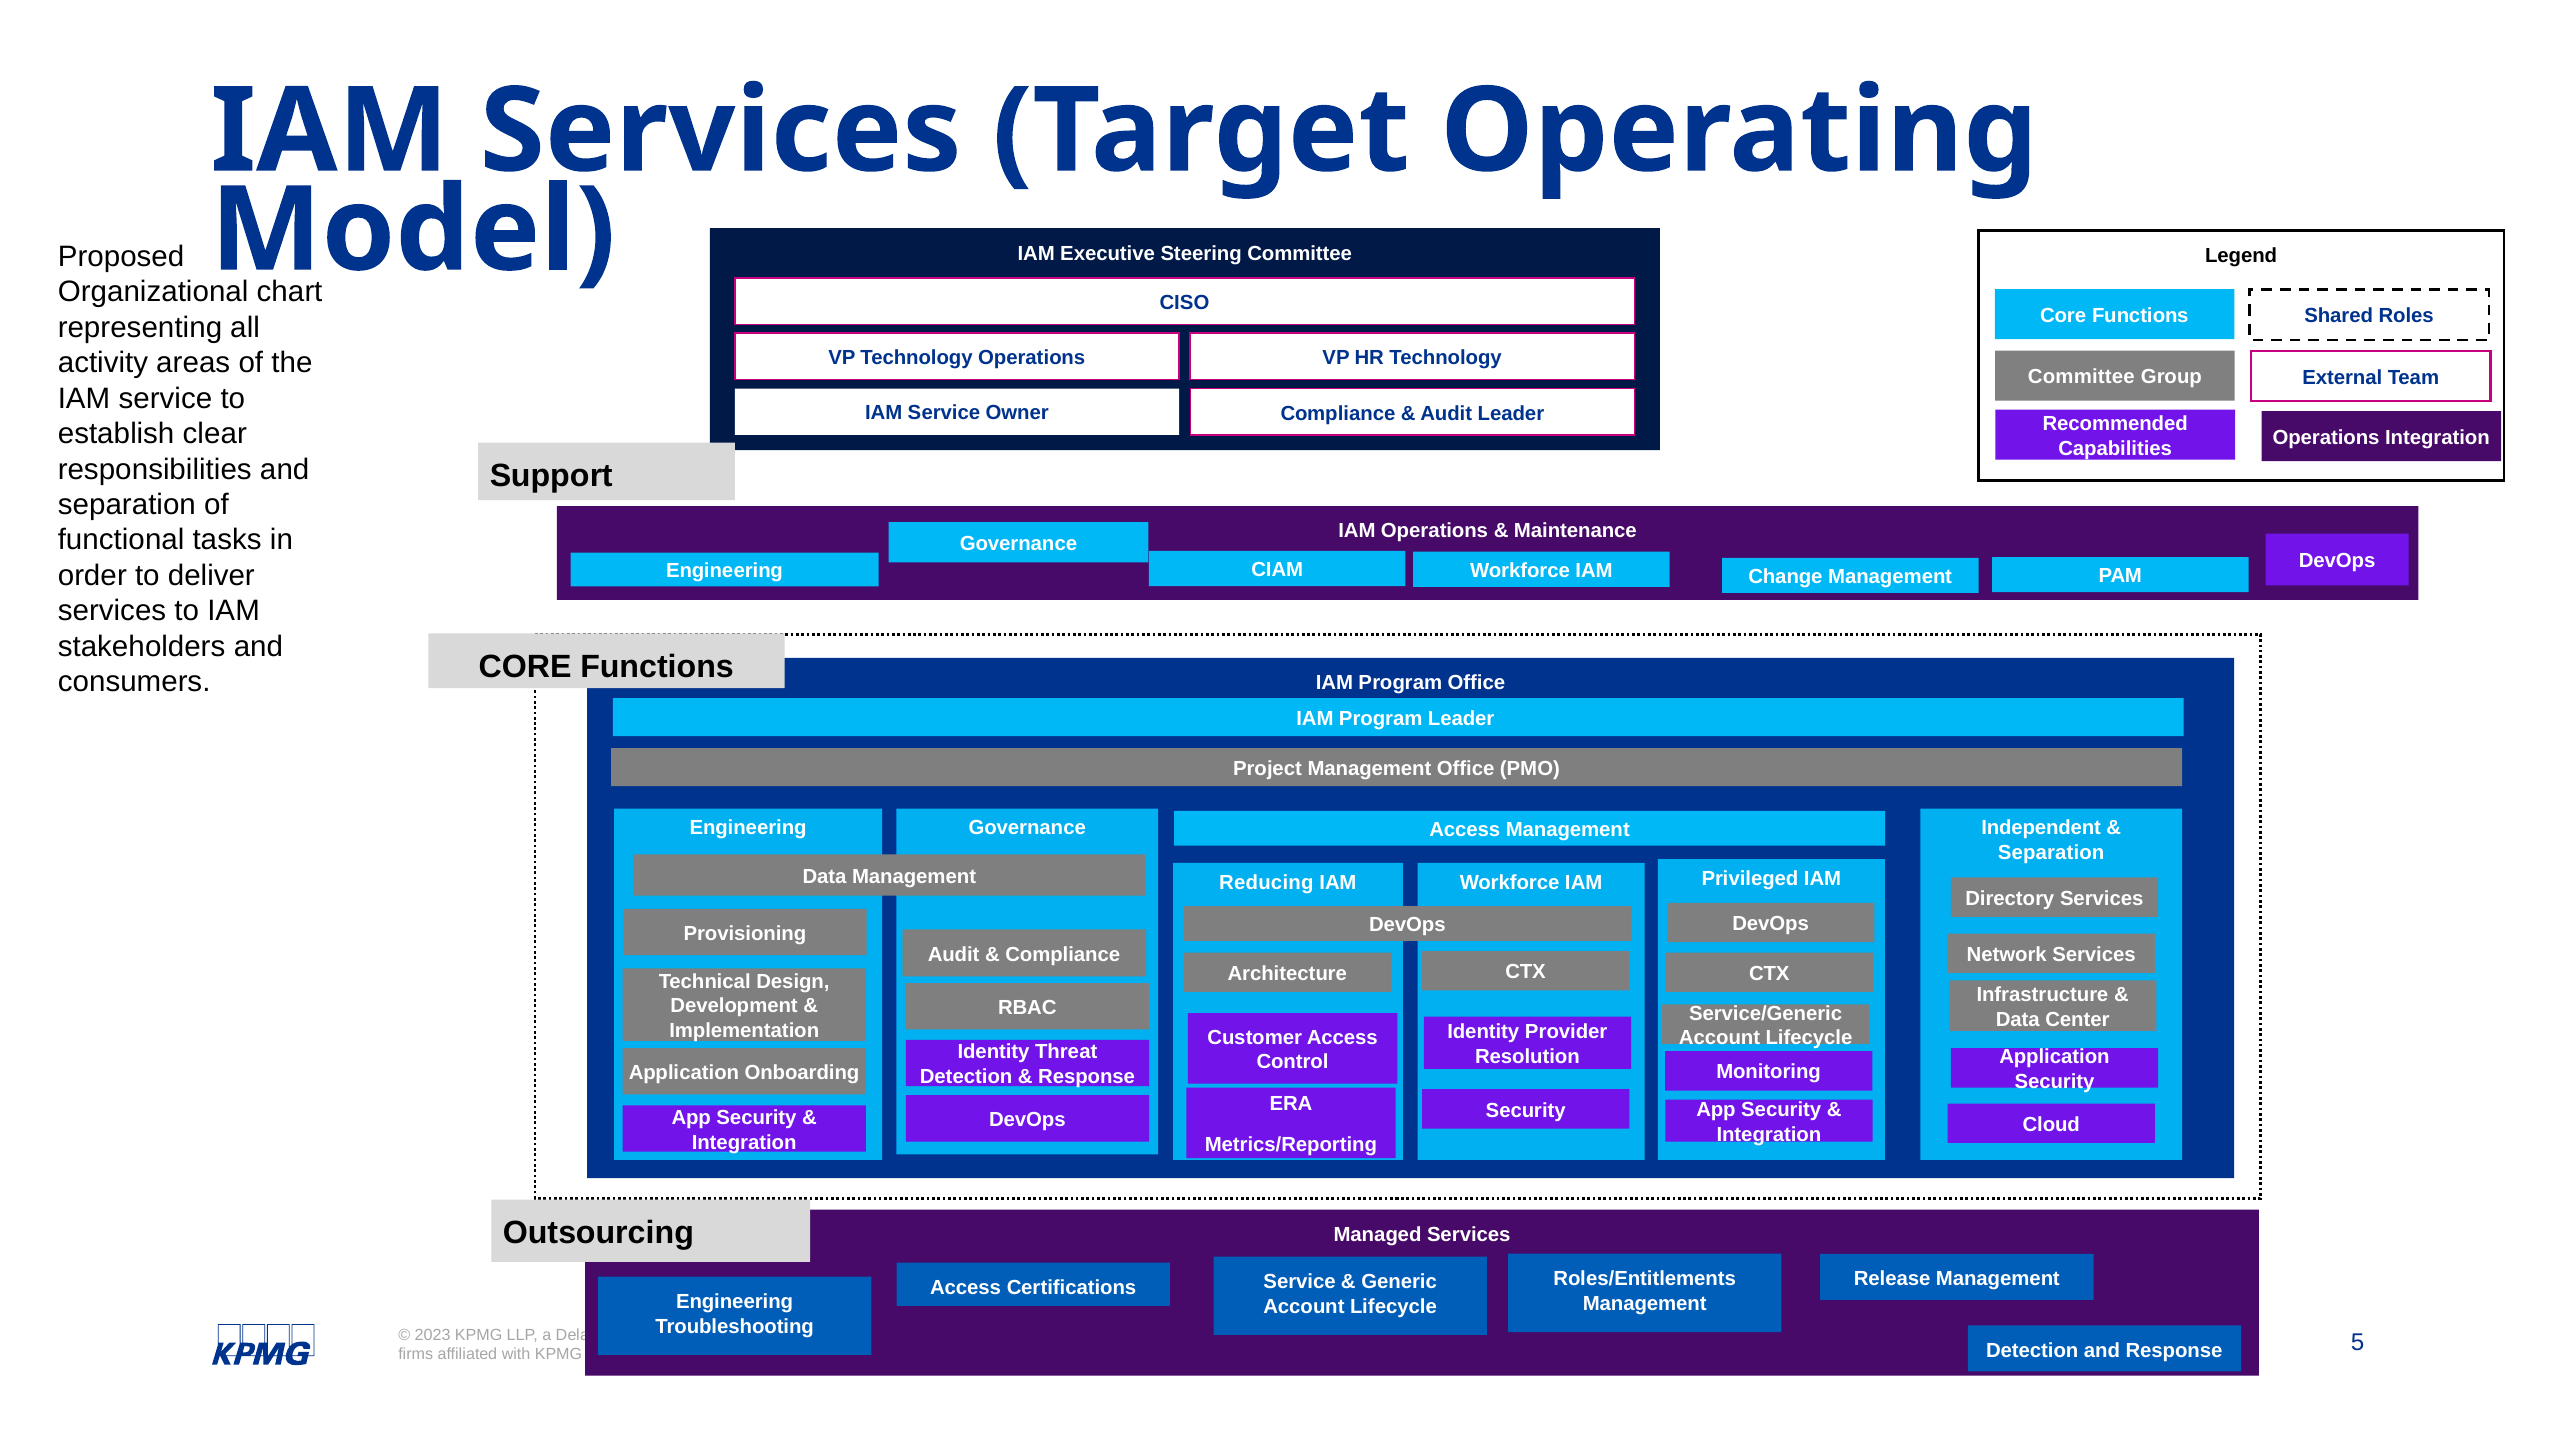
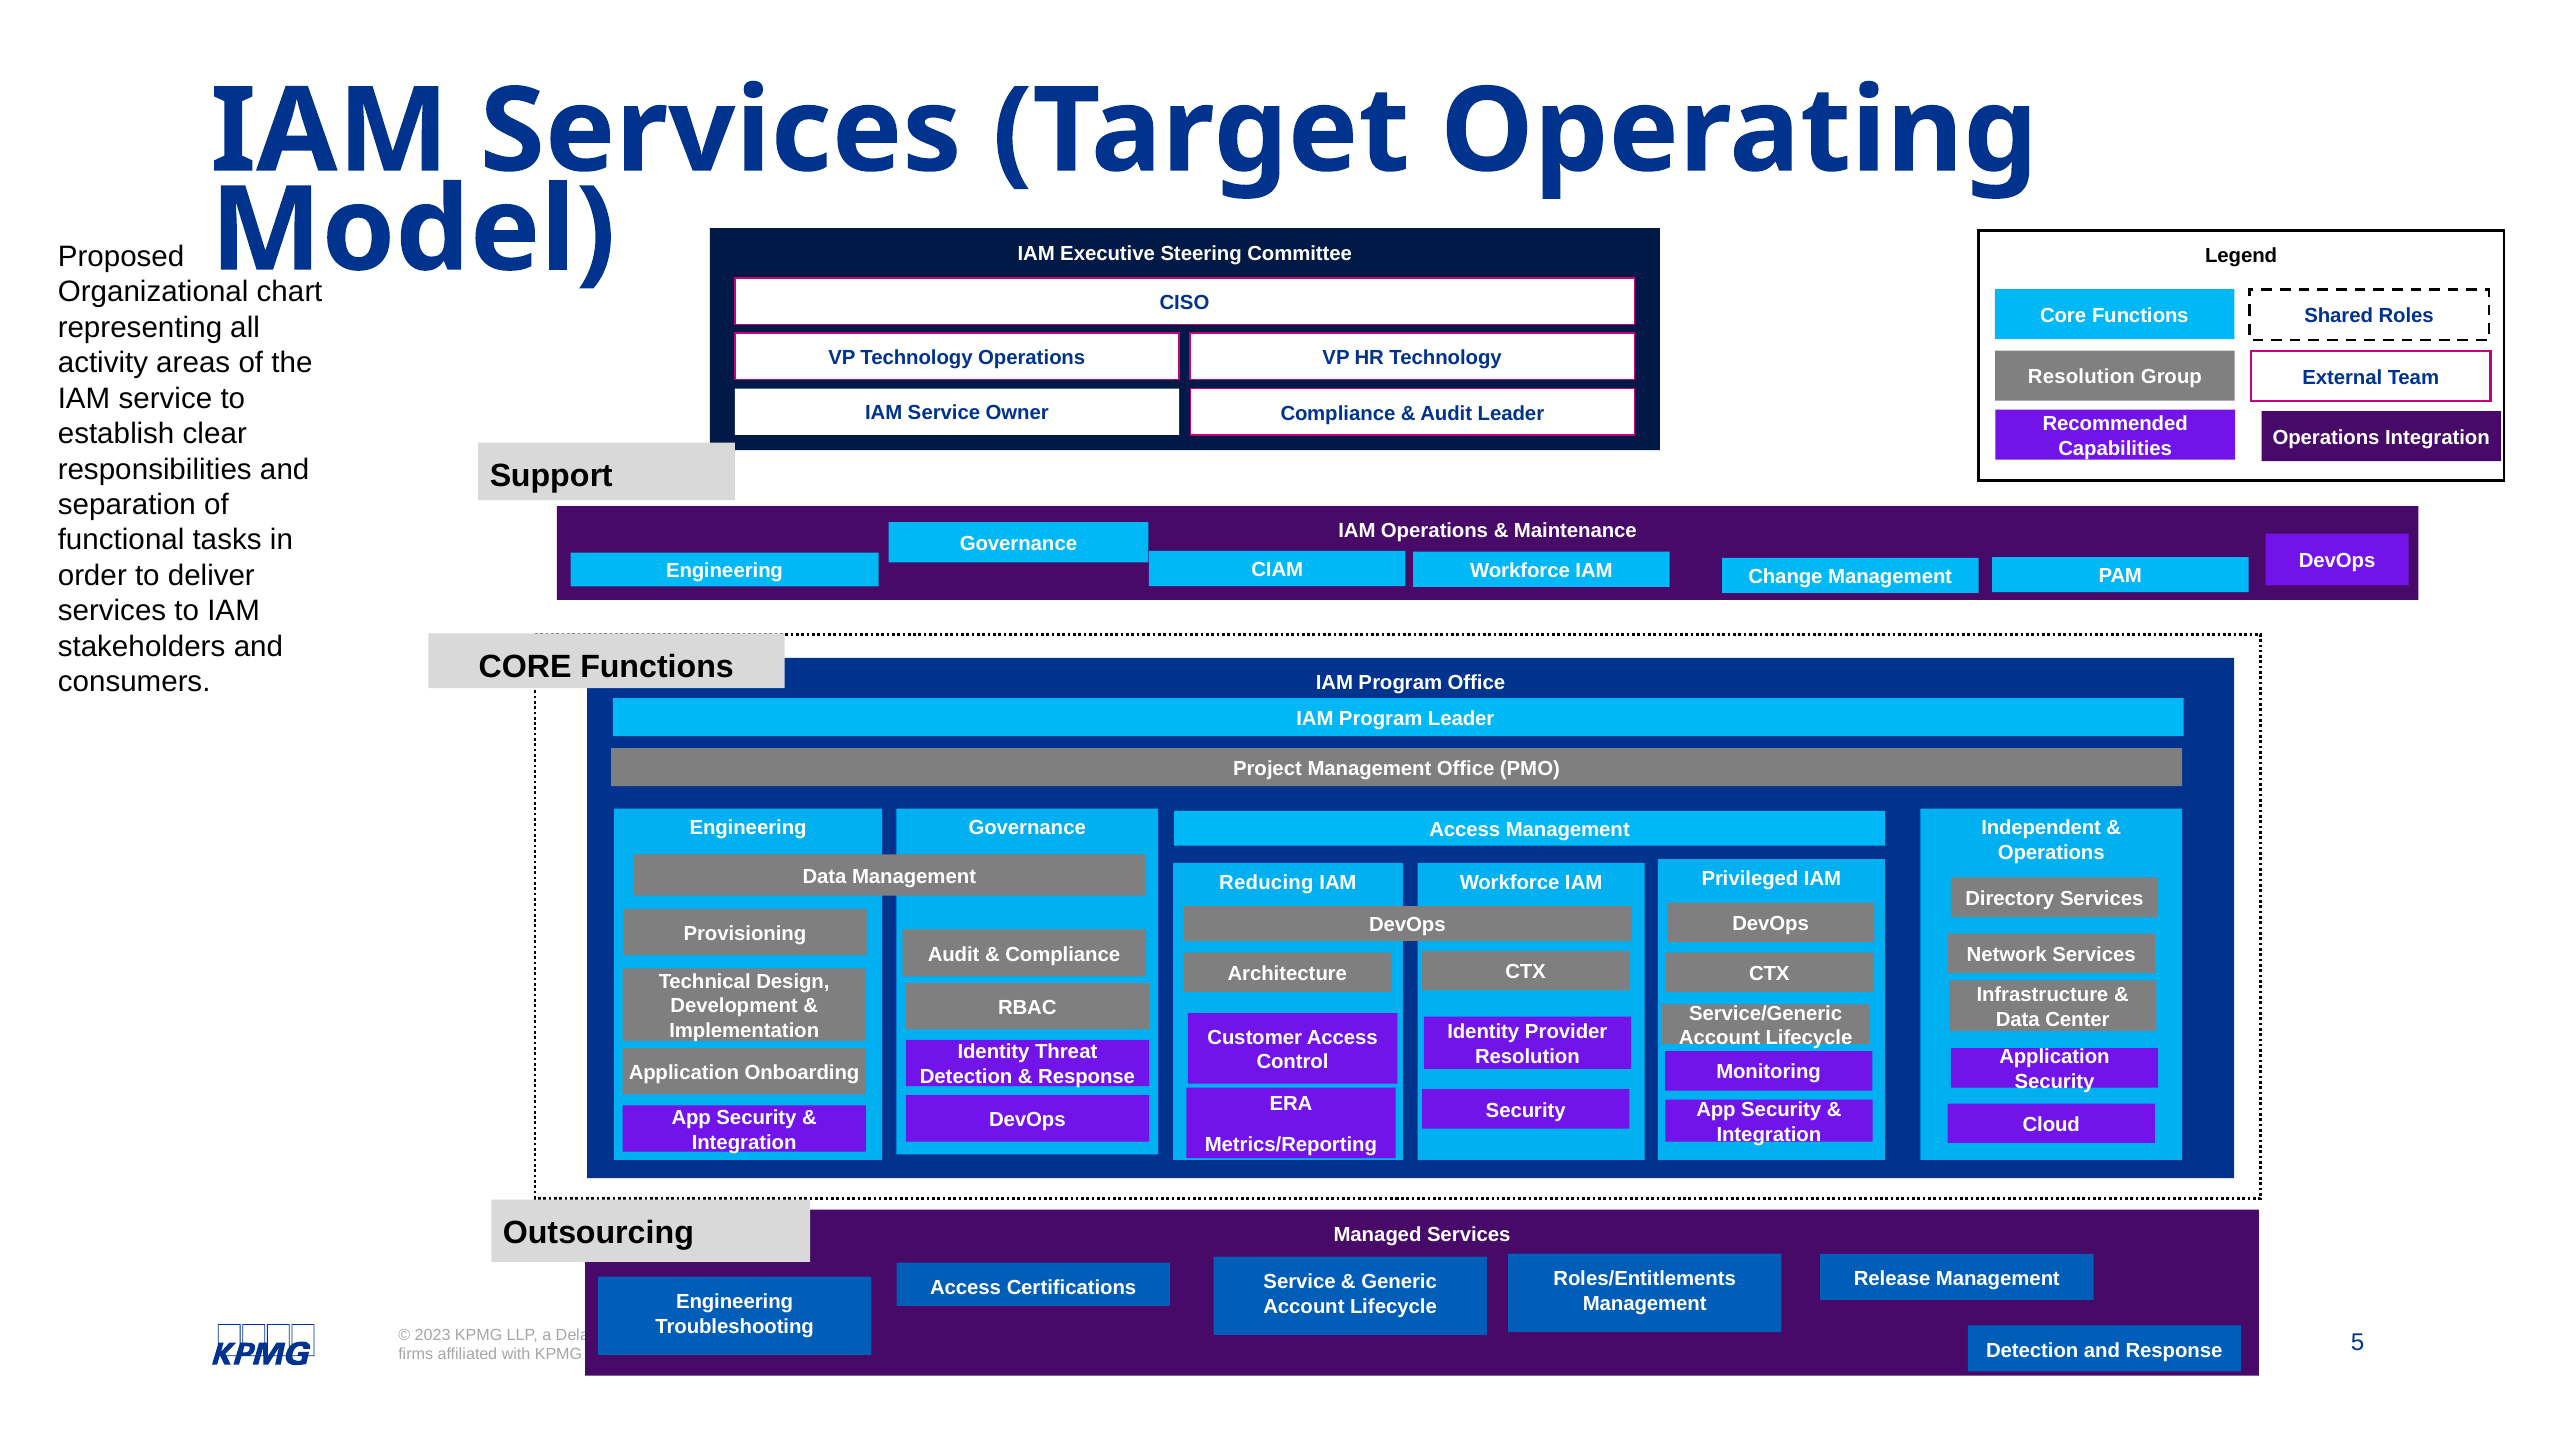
Committee: Committee -> Resolution (2081, 377)
Separation: Separation -> Operations (2051, 853)
